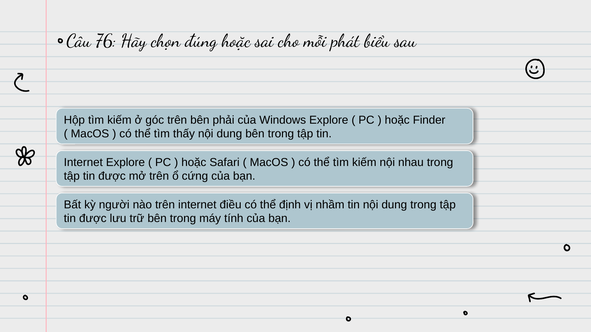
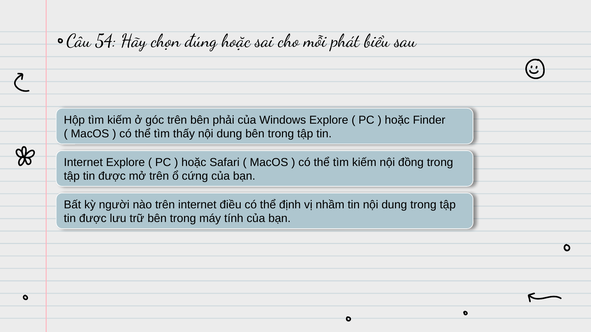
76: 76 -> 54 (106, 41)
nhau: nhau -> đồng (411, 163)
